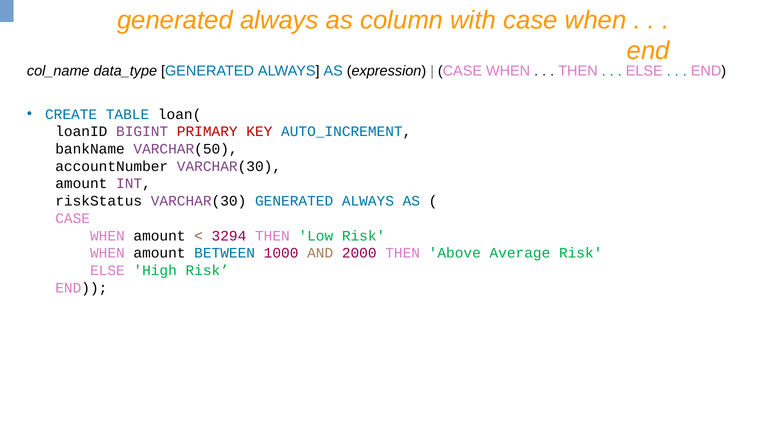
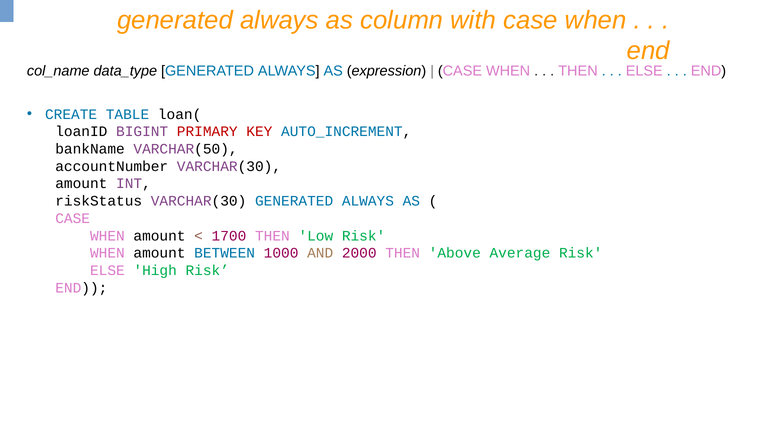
3294: 3294 -> 1700 (229, 236)
